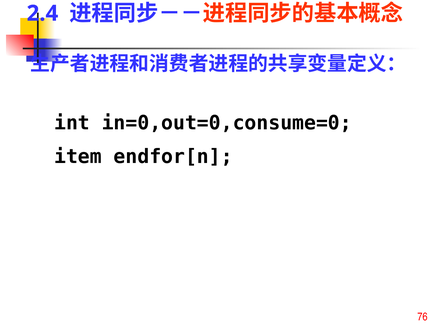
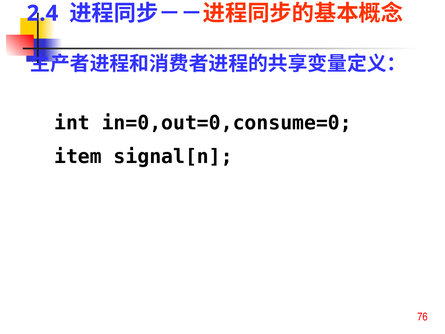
endfor[n: endfor[n -> signal[n (173, 157)
